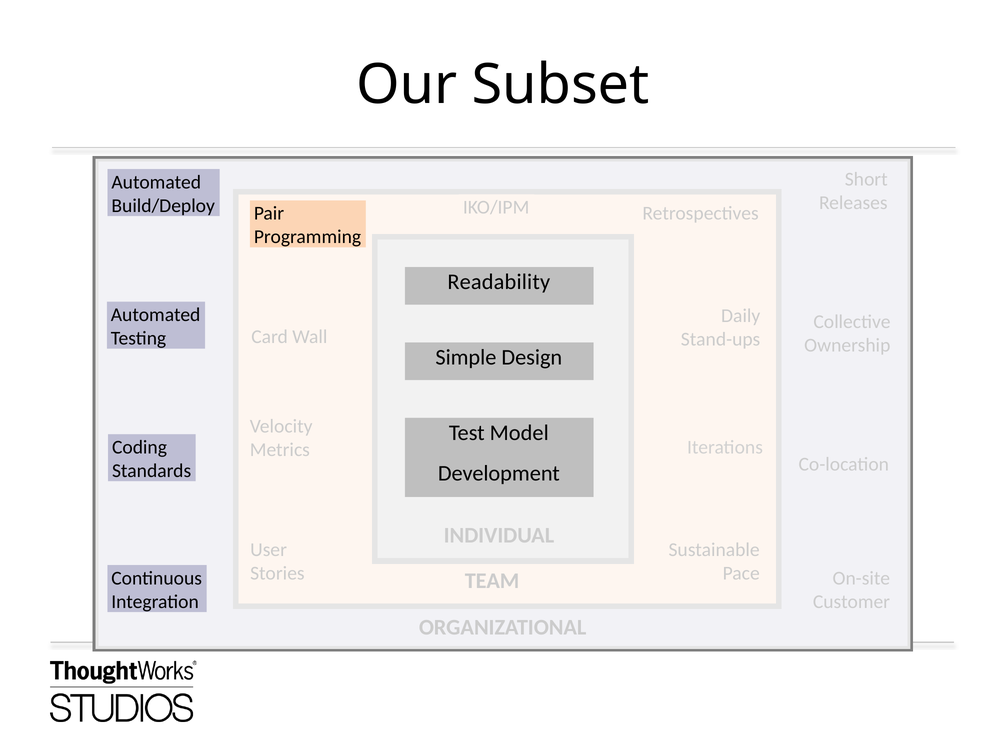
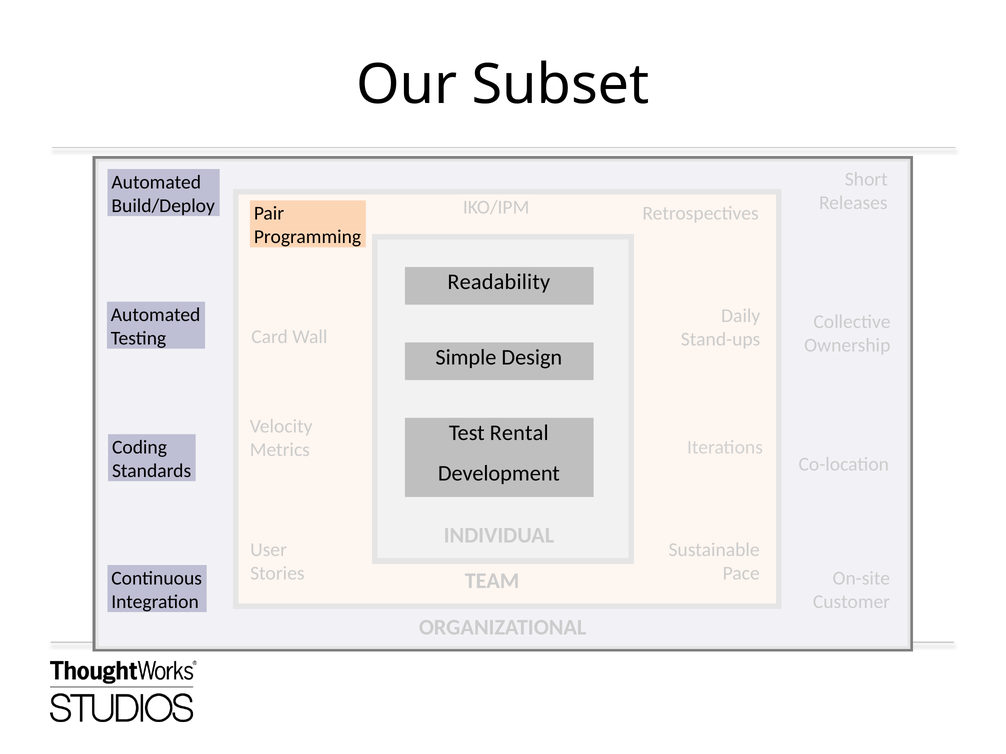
Model: Model -> Rental (519, 433)
